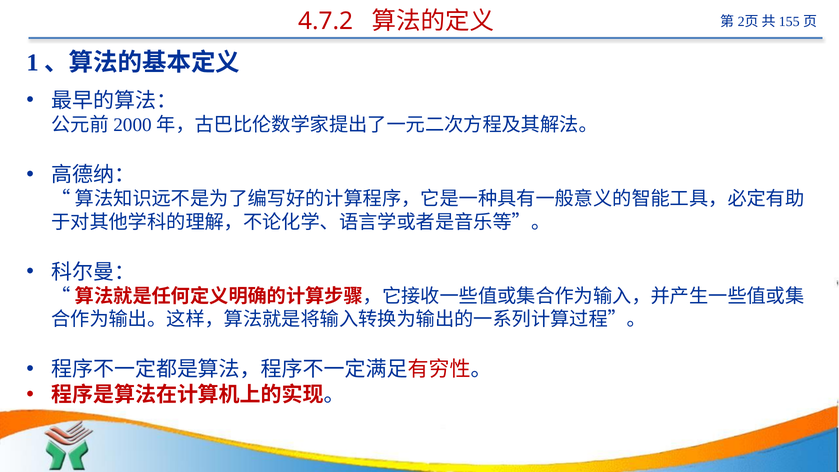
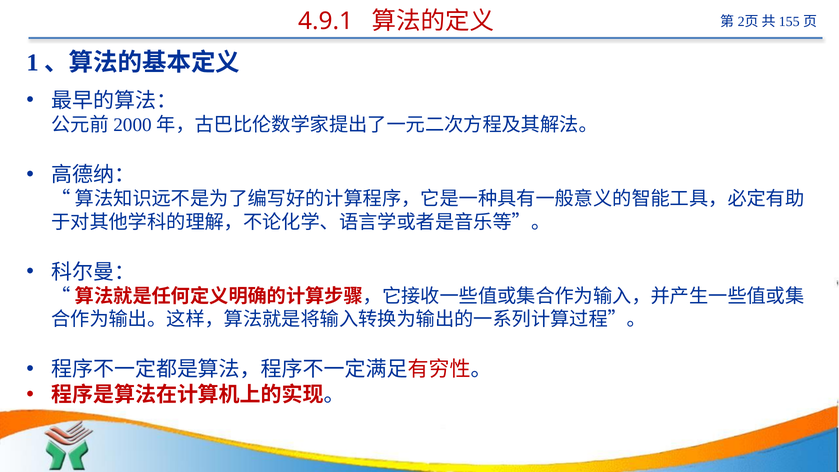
4.7.2: 4.7.2 -> 4.9.1 (326, 21)
